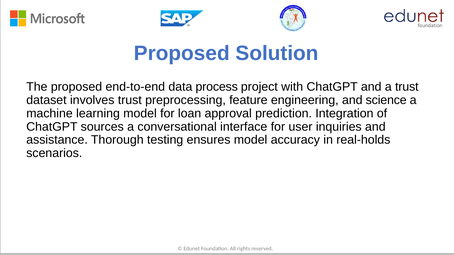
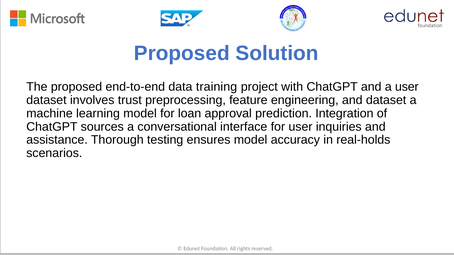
process: process -> training (217, 87)
a trust: trust -> user (407, 87)
and science: science -> dataset (386, 100)
